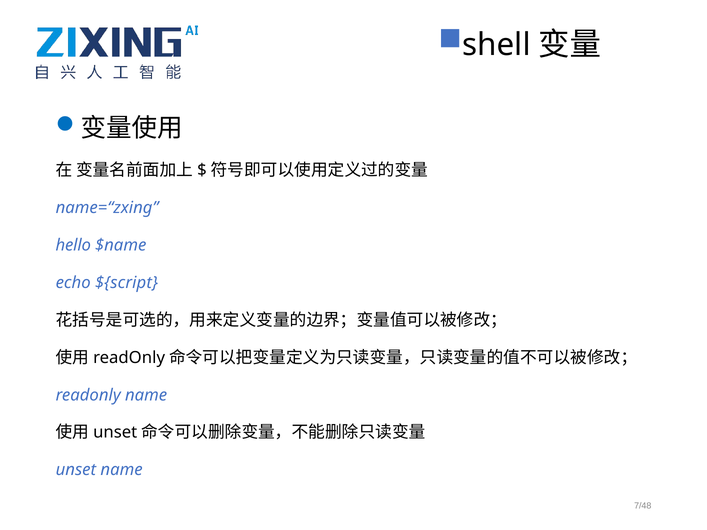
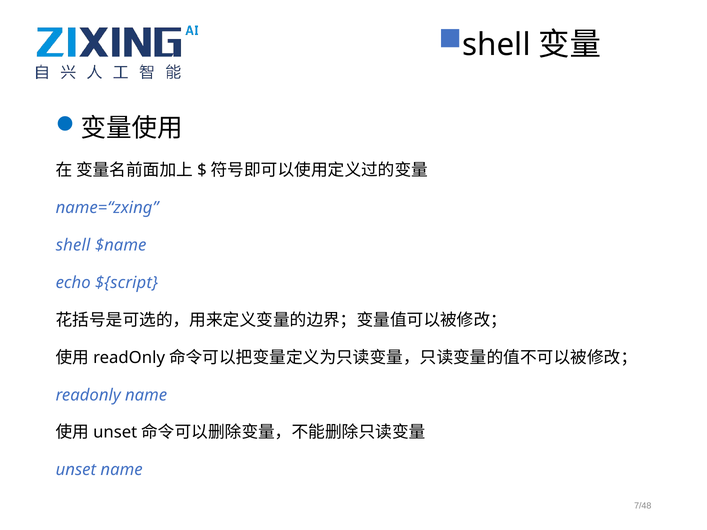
hello: hello -> shell (73, 245)
